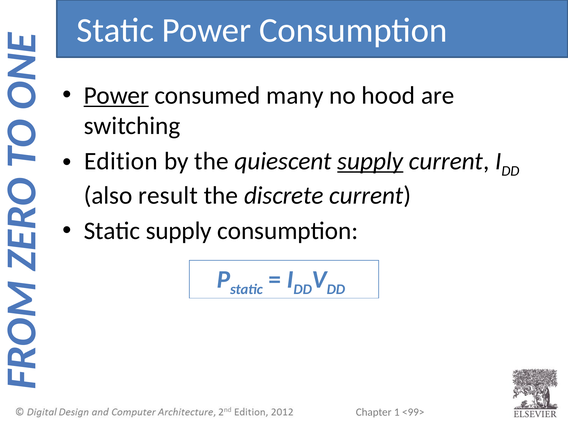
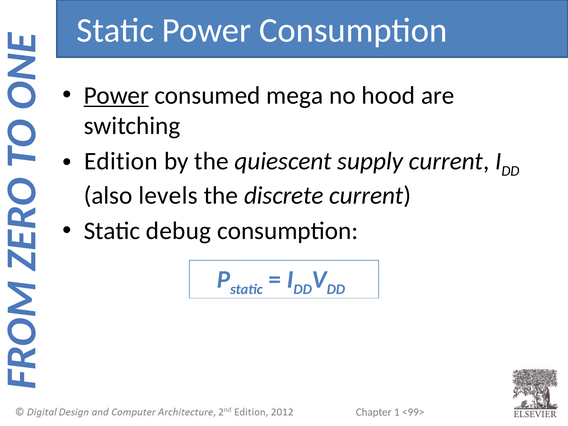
many: many -> mega (295, 95)
supply underline: present -> none (370, 161)
result: result -> levels (168, 196)
Static supply: supply -> debug (179, 231)
